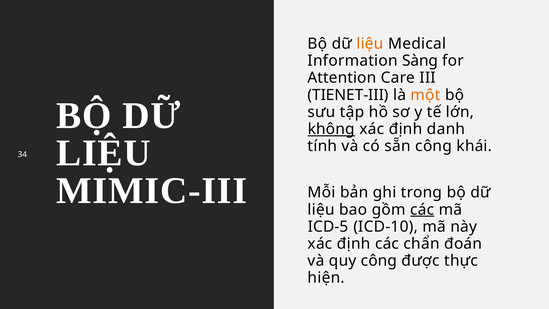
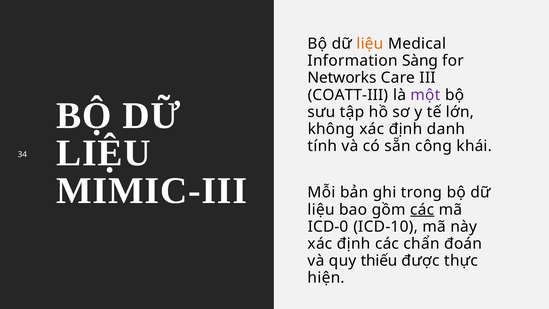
Attention: Attention -> Networks (342, 78)
TIENET-III: TIENET-III -> COATT-III (348, 95)
một colour: orange -> purple (425, 95)
không underline: present -> none (331, 129)
ICD-5: ICD-5 -> ICD-0 (328, 227)
quy công: công -> thiếu (379, 261)
